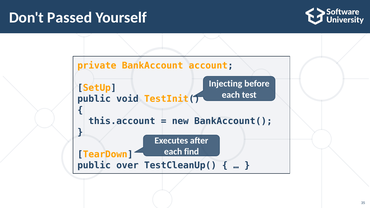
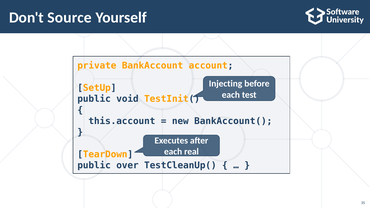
Passed: Passed -> Source (70, 18)
find: find -> real (191, 152)
